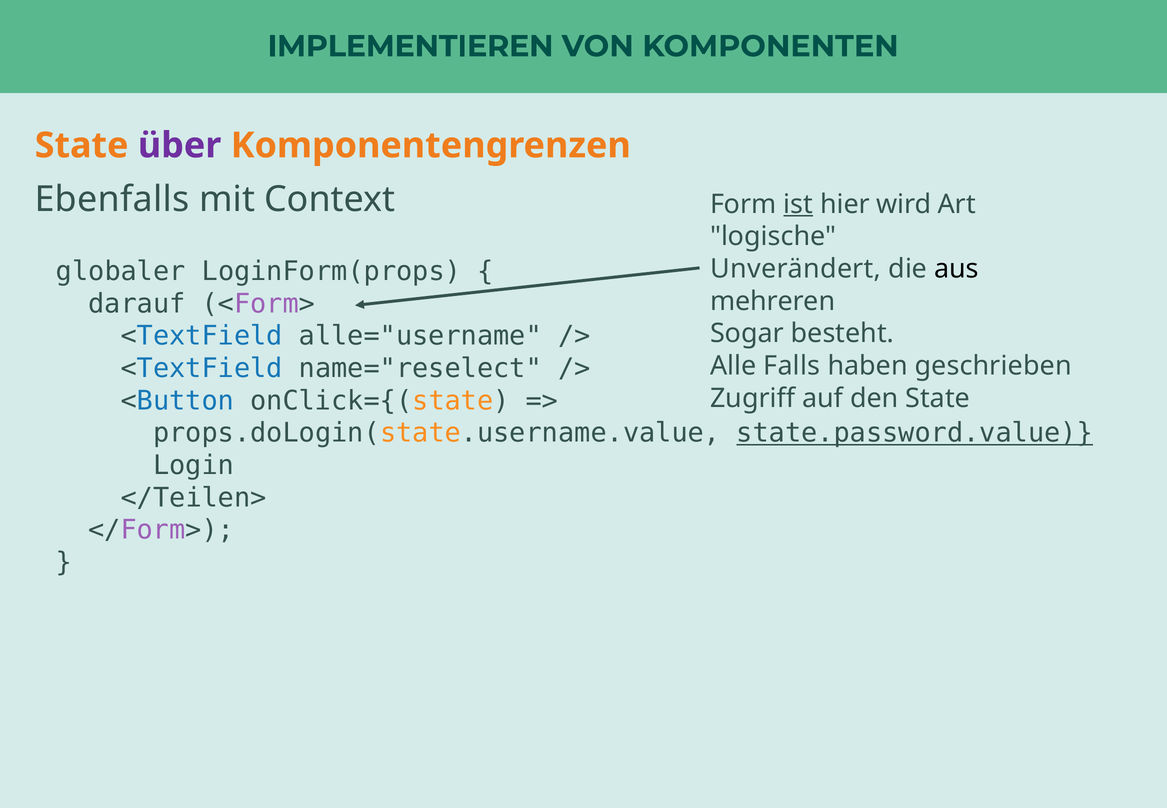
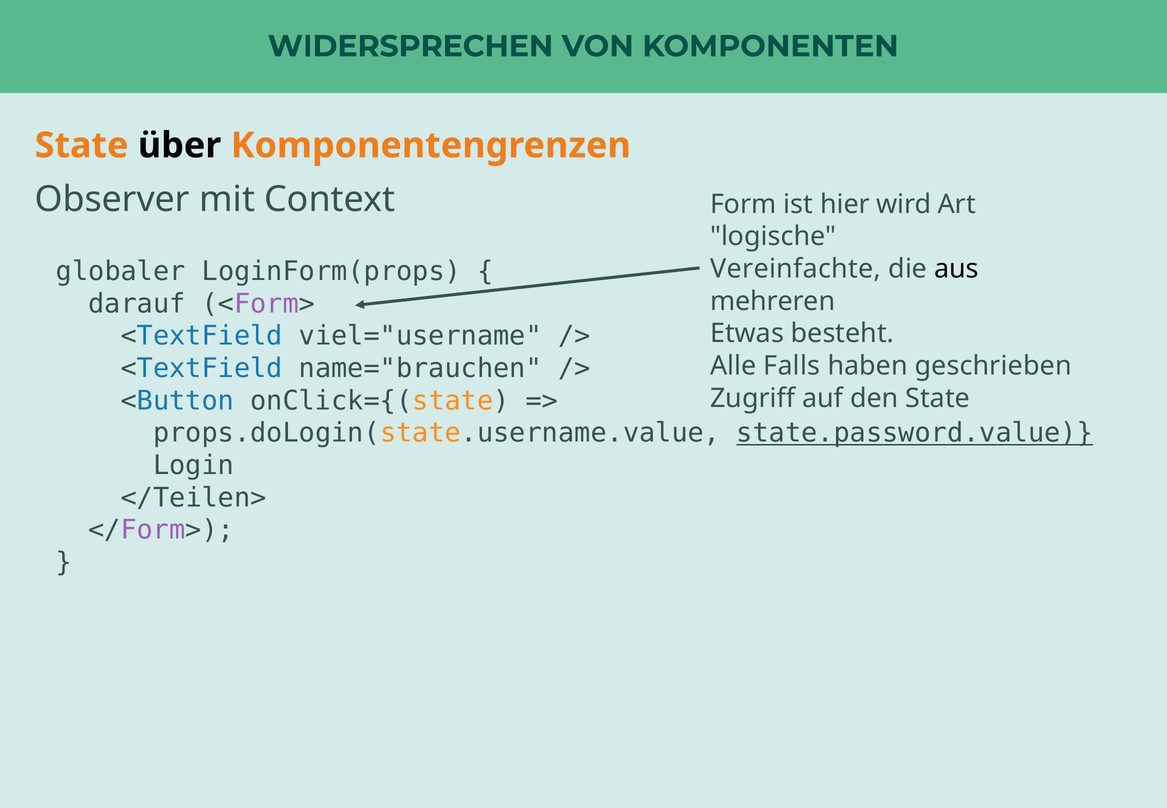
IMPLEMENTIEREN: IMPLEMENTIEREN -> WIDERSPRECHEN (411, 46)
über colour: purple -> black (180, 145)
Ebenfalls: Ebenfalls -> Observer (112, 199)
ist underline: present -> none (798, 204)
Unverändert: Unverändert -> Vereinfachte (796, 269)
alle="username: alle="username -> viel="username (420, 336)
Sogar: Sogar -> Etwas (747, 333)
name="reselect: name="reselect -> name="brauchen (420, 368)
